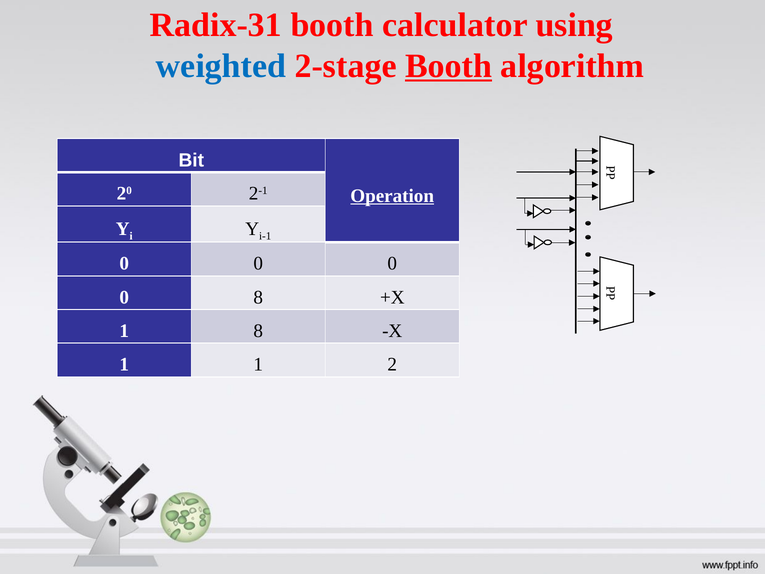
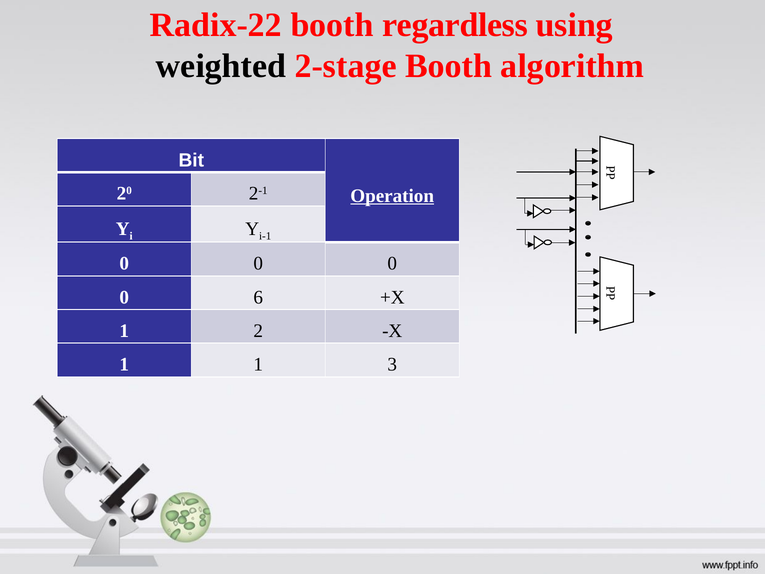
Radix-31: Radix-31 -> Radix-22 (216, 25)
calculator: calculator -> regardless (455, 25)
weighted colour: blue -> black (221, 66)
Booth underline: present -> none (449, 66)
0 8: 8 -> 6 (258, 297)
1 8: 8 -> 2 (258, 331)
2: 2 -> 3 (392, 364)
